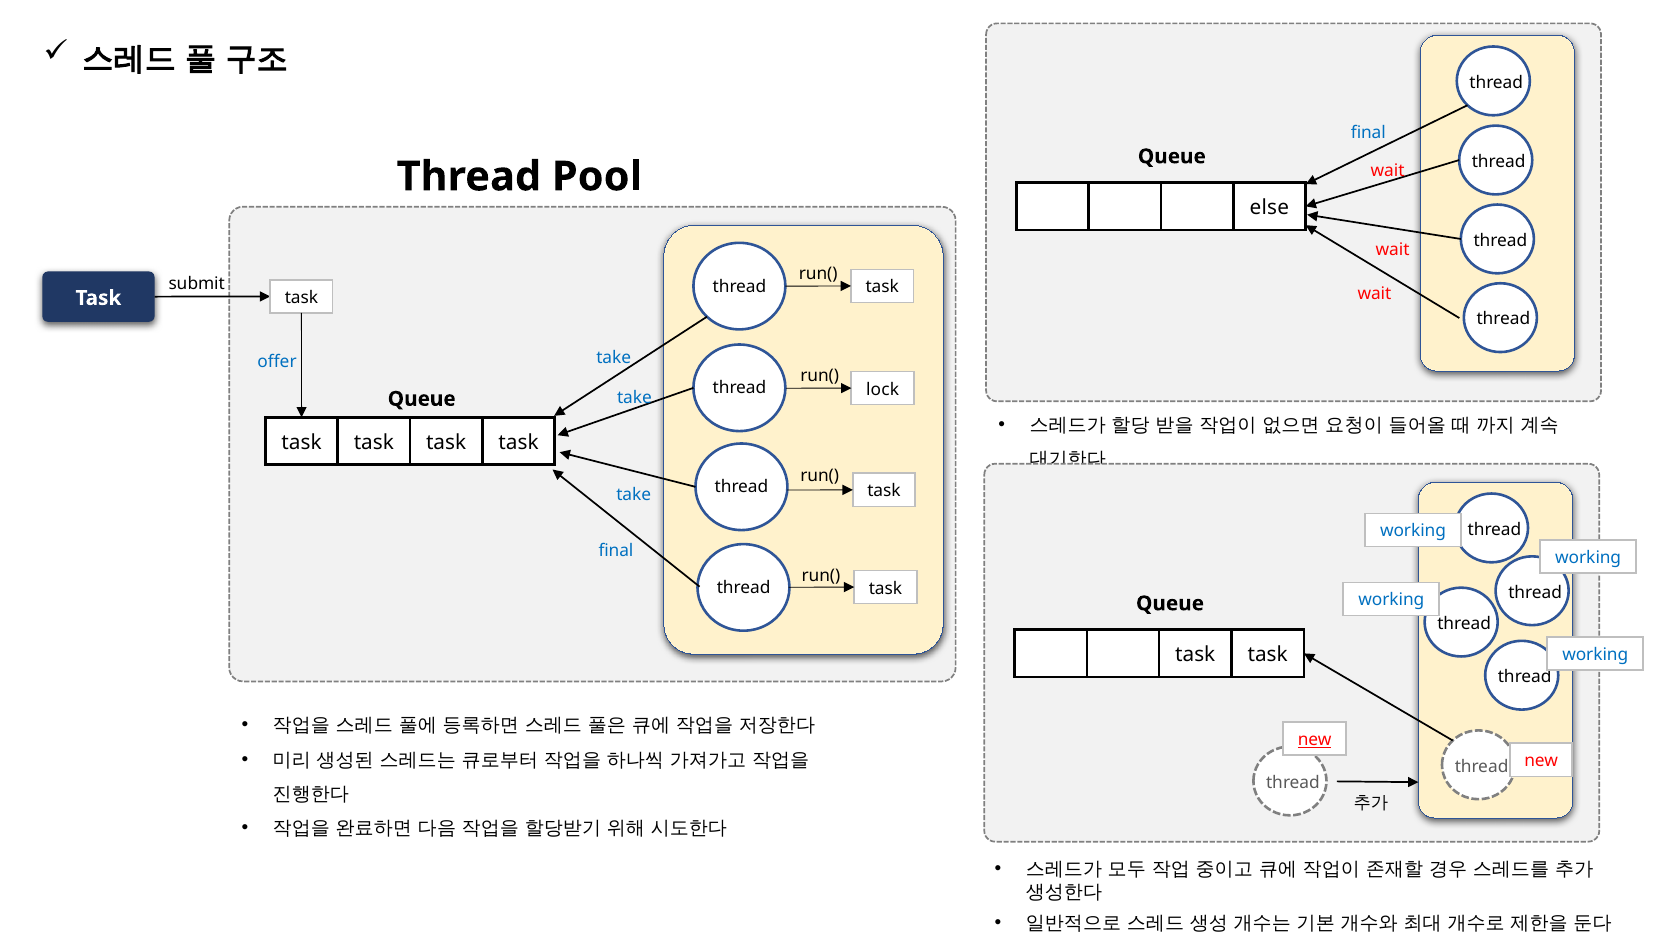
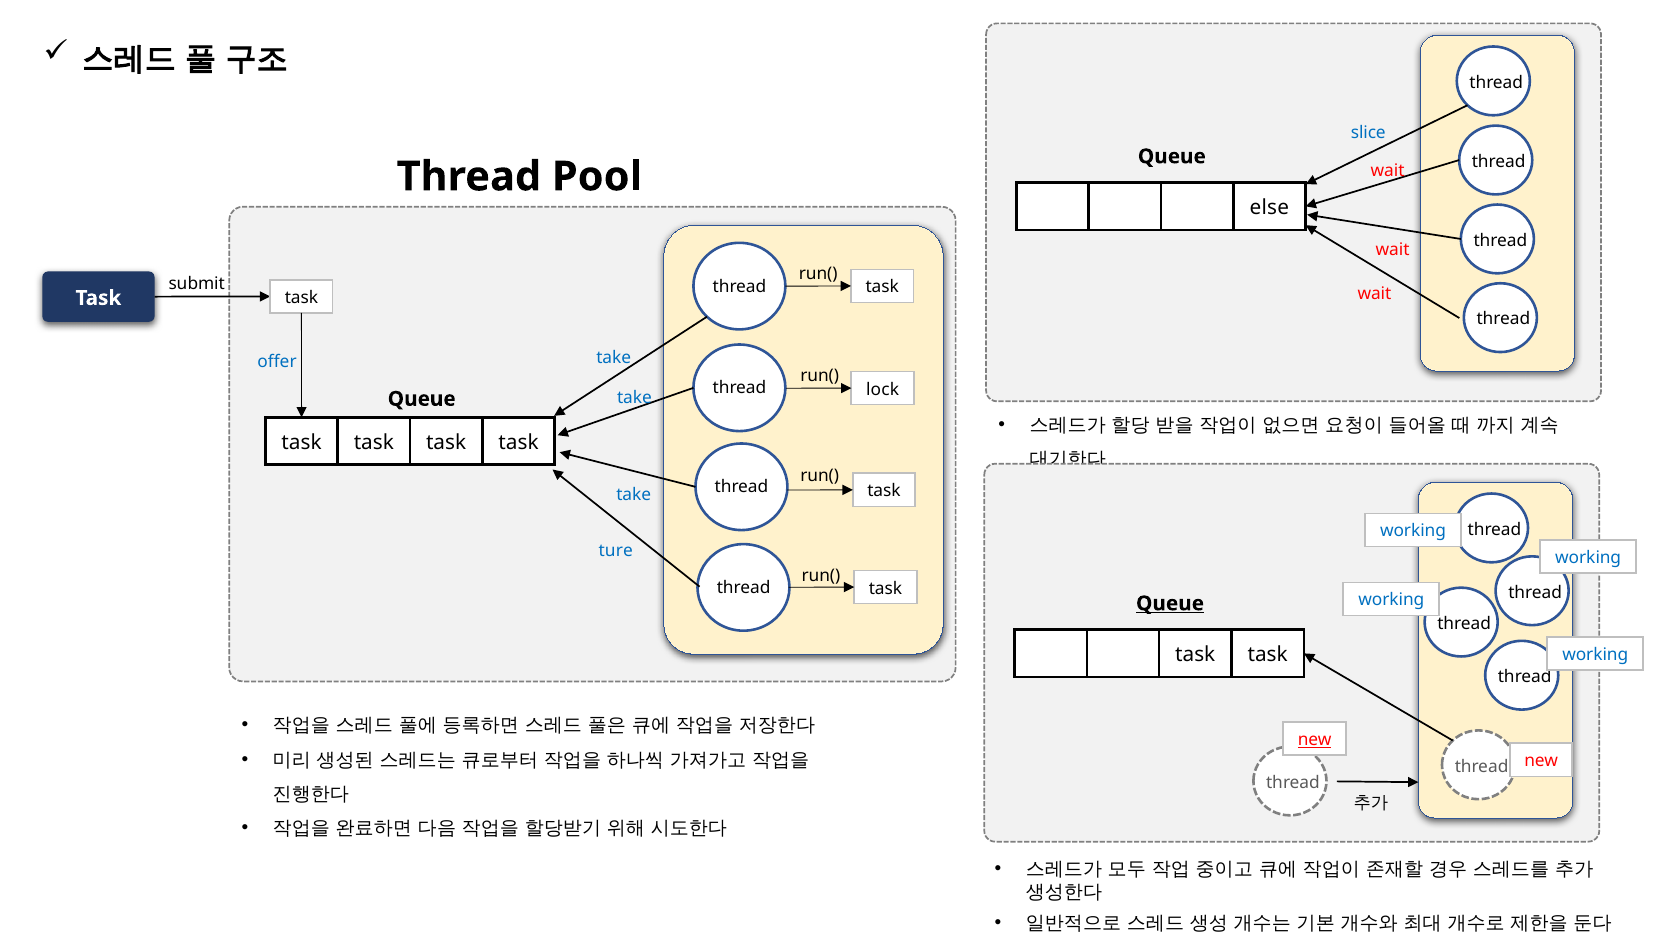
final: final -> slice (1368, 133)
final: final -> ture (616, 550)
Queue underline: none -> present (1170, 603)
